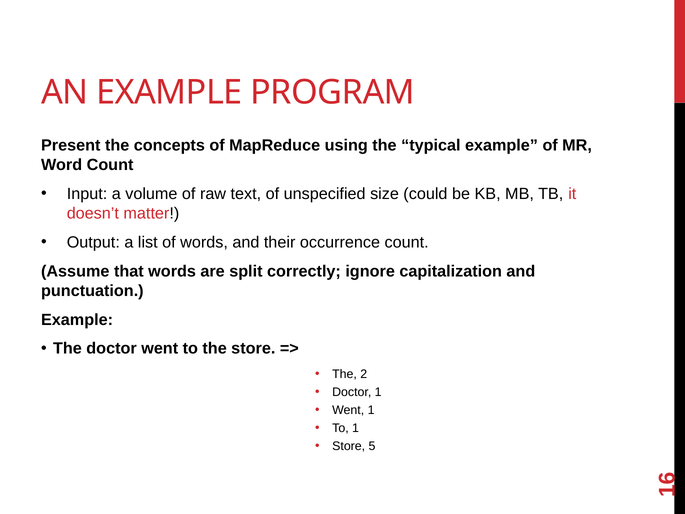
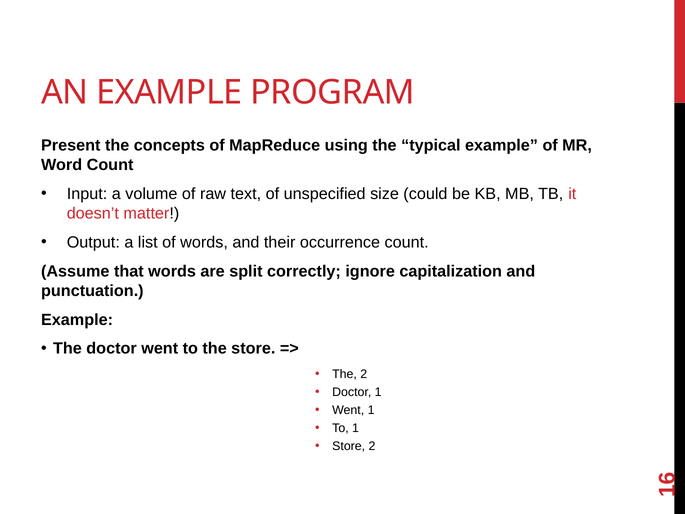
Store 5: 5 -> 2 (372, 446)
